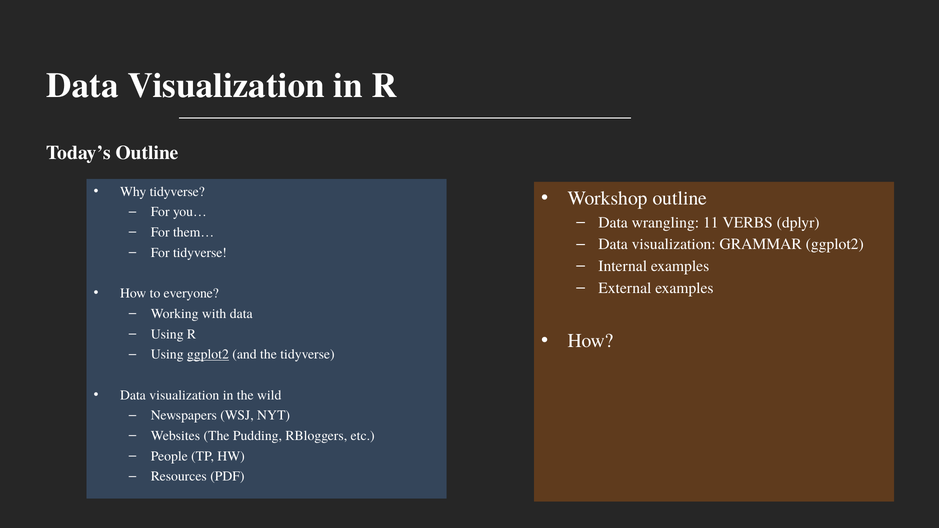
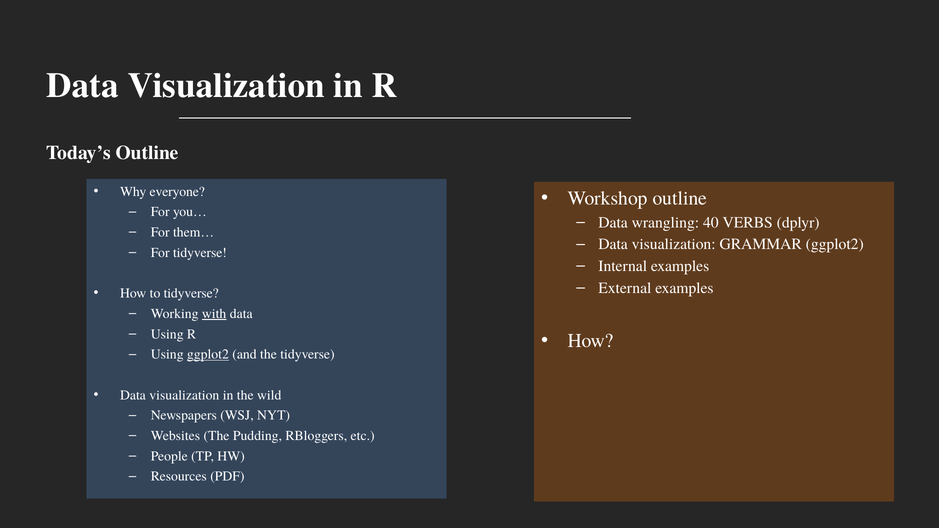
Why tidyverse: tidyverse -> everyone (177, 192)
11: 11 -> 40 (711, 222)
to everyone: everyone -> tidyverse (191, 293)
with underline: none -> present (214, 314)
